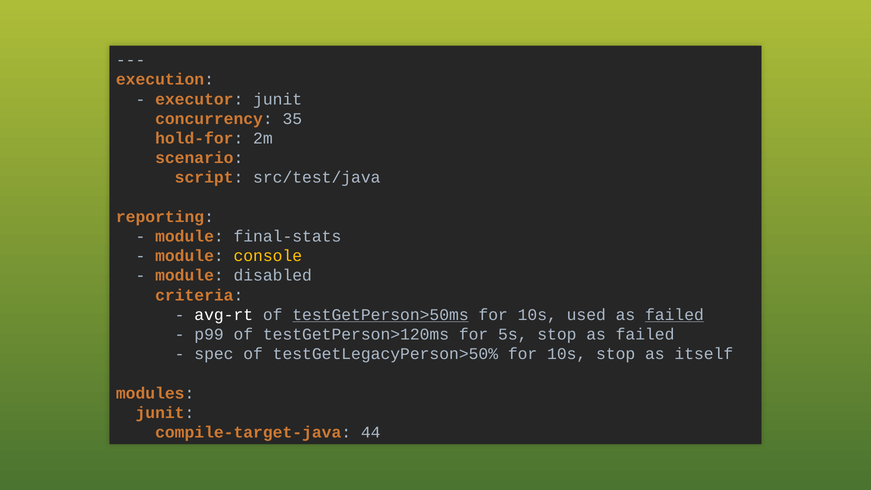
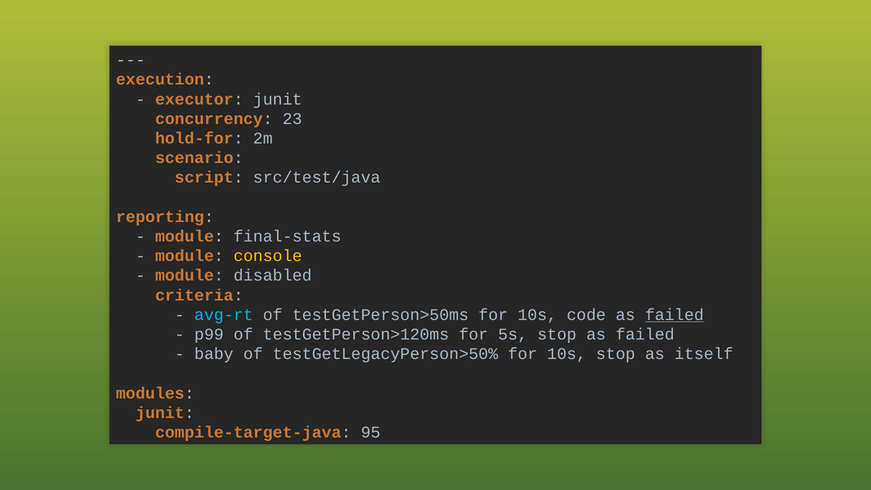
35: 35 -> 23 (292, 119)
avg-rt colour: white -> light blue (224, 315)
testGetPerson>50ms underline: present -> none (381, 315)
used: used -> code (586, 315)
spec: spec -> baby (214, 354)
44: 44 -> 95 (371, 432)
